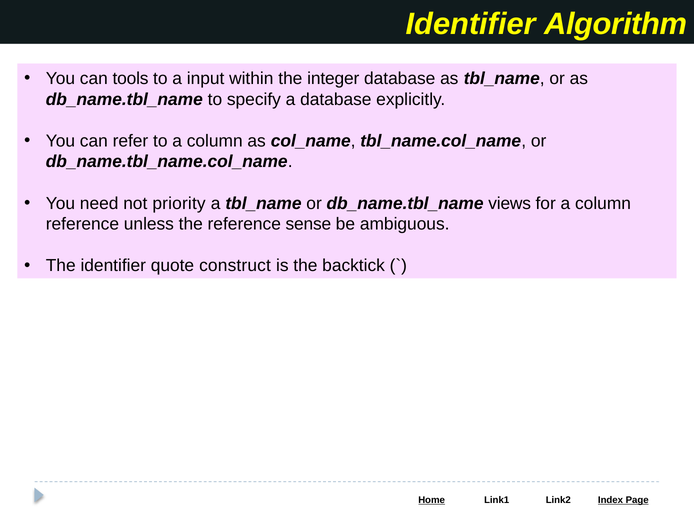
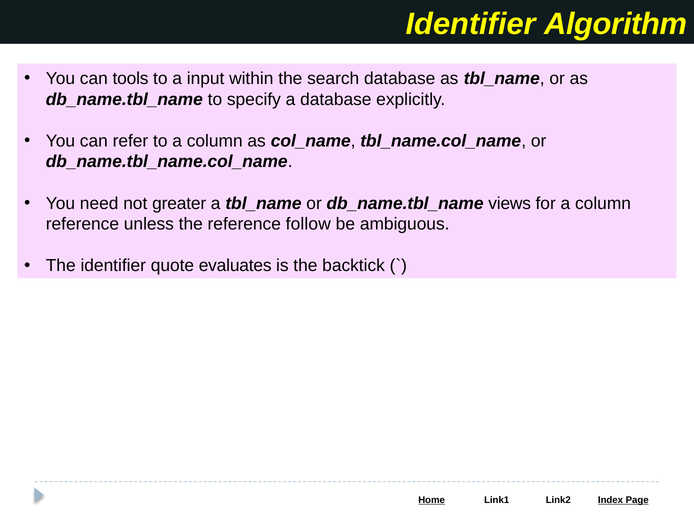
integer: integer -> search (333, 79)
priority: priority -> greater (179, 204)
sense: sense -> follow (308, 224)
construct: construct -> evaluates (235, 266)
